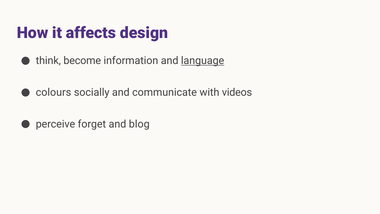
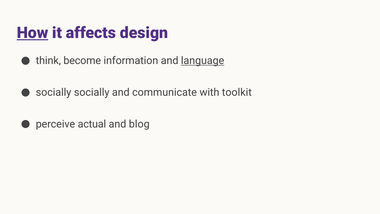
How underline: none -> present (33, 33)
colours: colours -> socially (54, 92)
videos: videos -> toolkit (237, 92)
forget: forget -> actual (92, 124)
